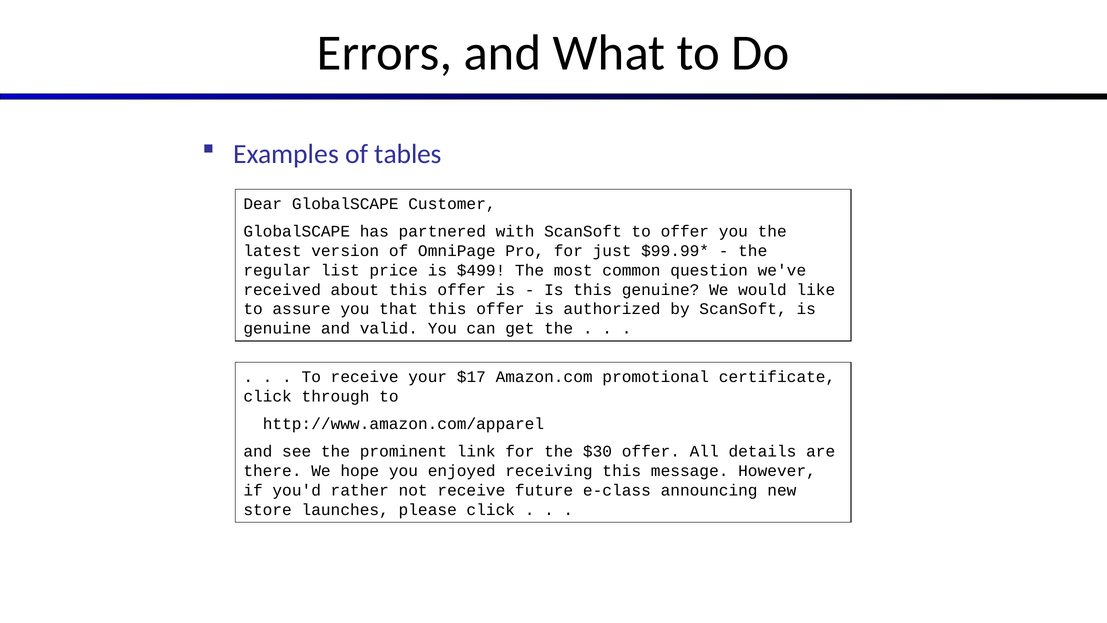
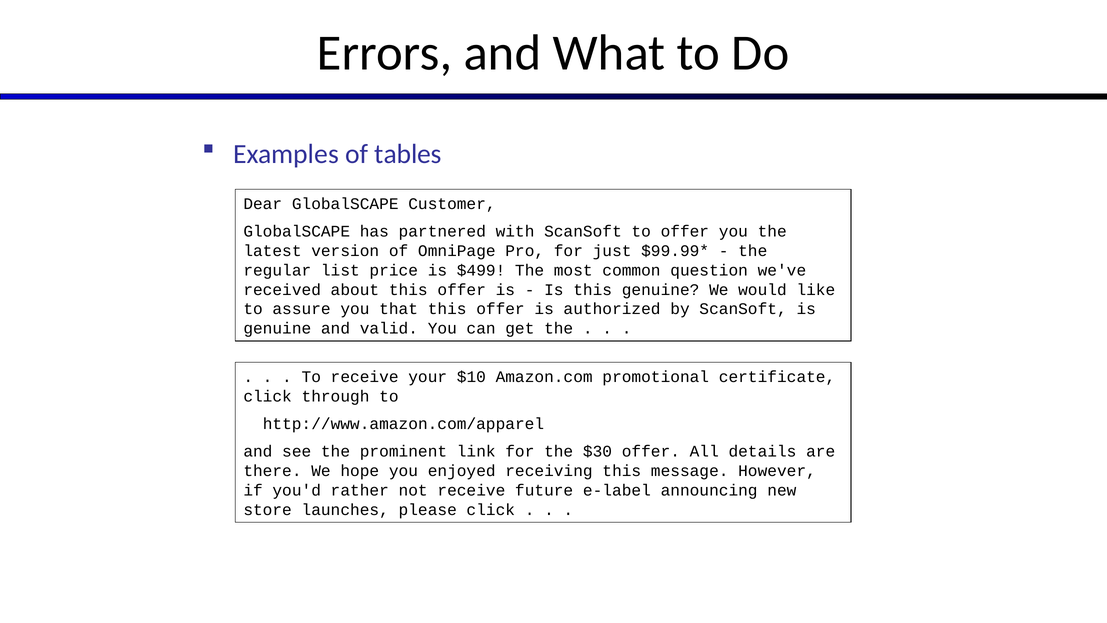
$17: $17 -> $10 (471, 377)
e-class: e-class -> e-label (617, 490)
